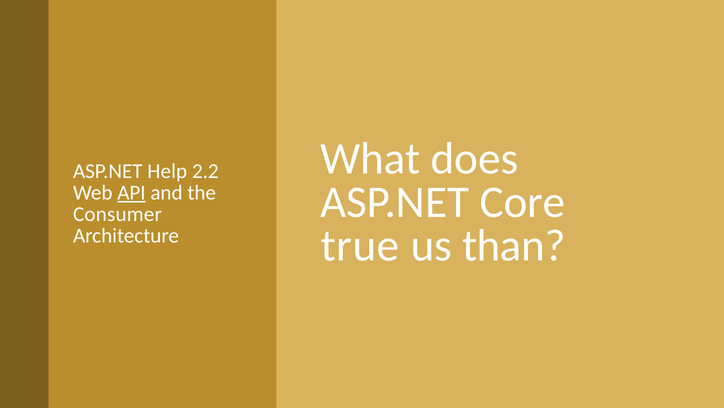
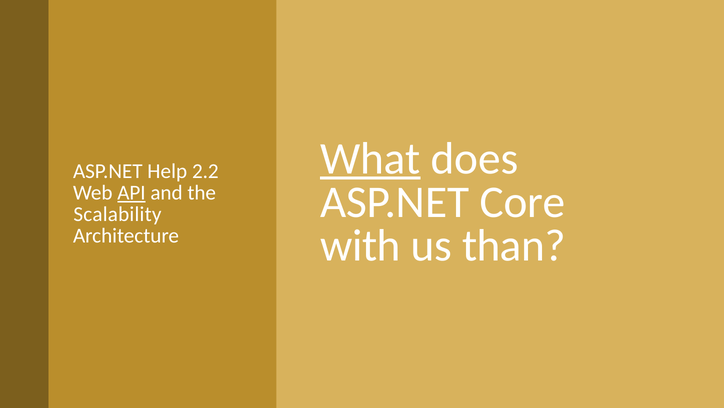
What underline: none -> present (370, 158)
Consumer: Consumer -> Scalability (117, 214)
true: true -> with (360, 245)
